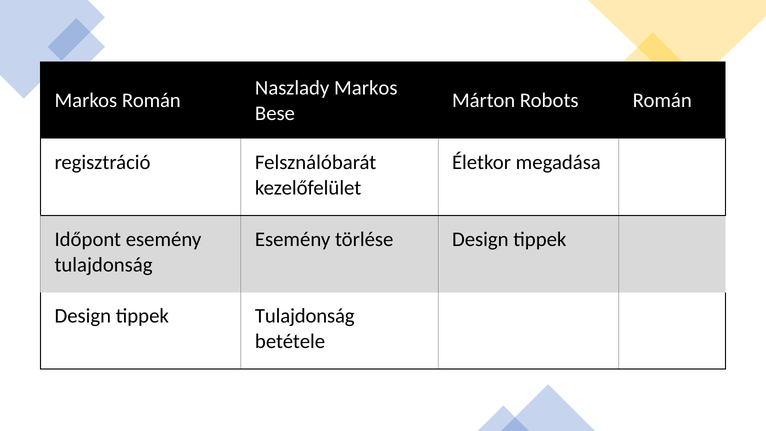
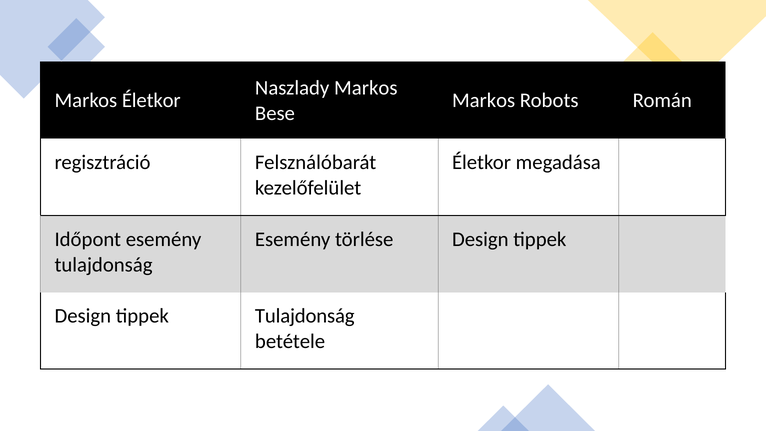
Markos Román: Román -> Életkor (151, 101)
Márton: Márton -> Markos (484, 101)
